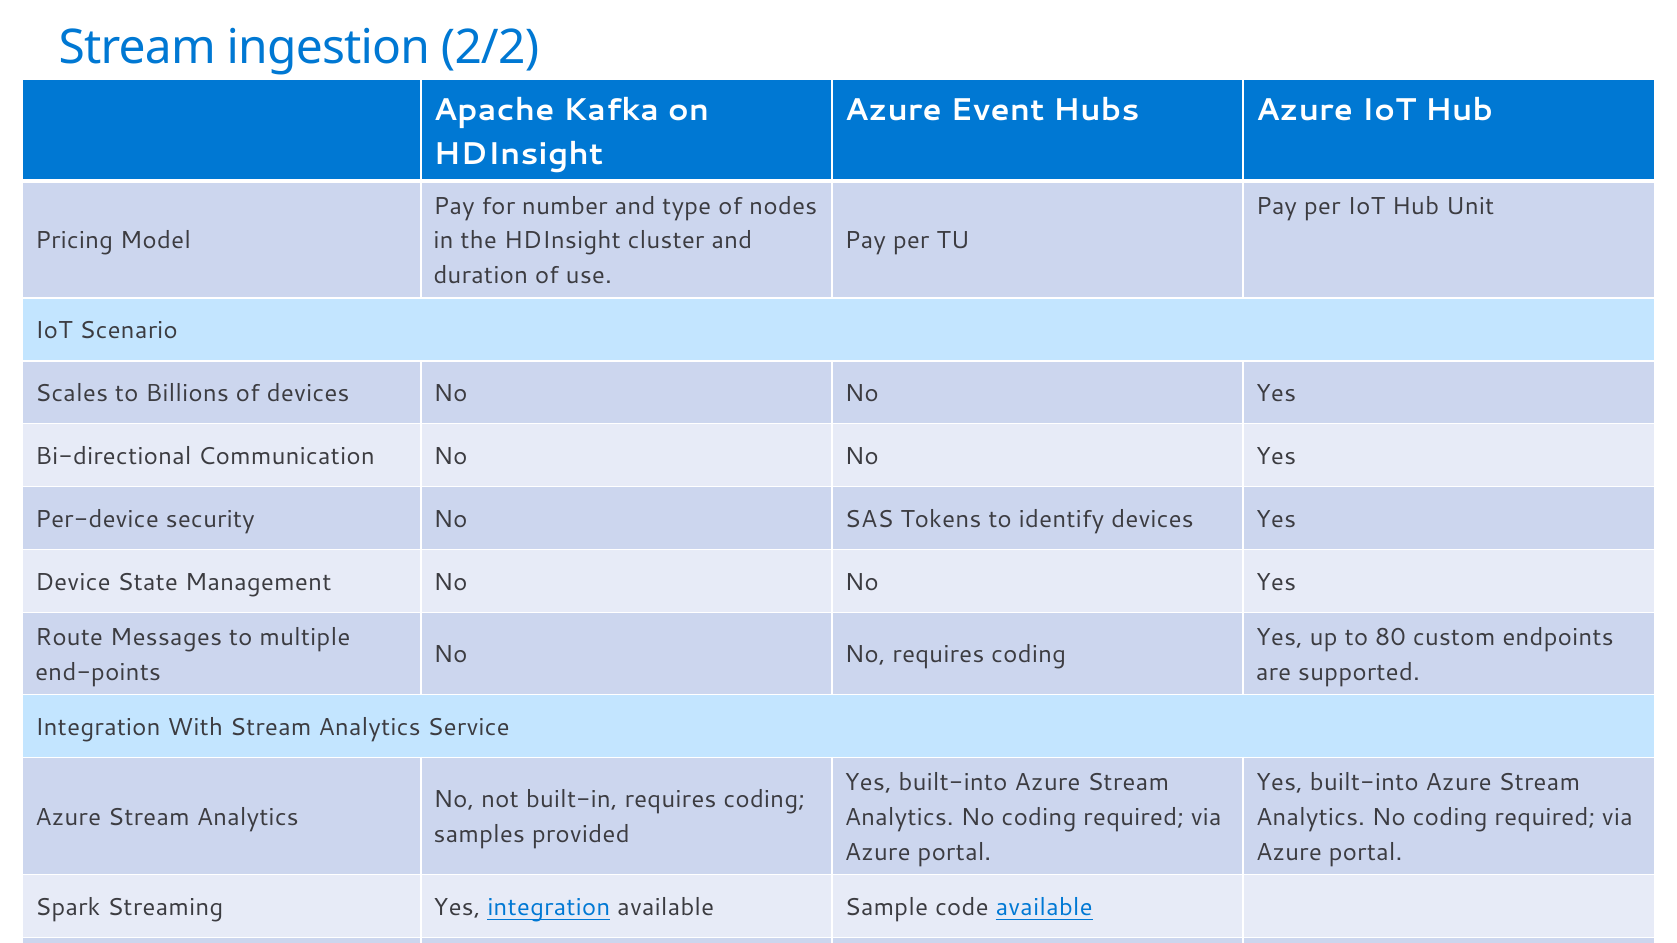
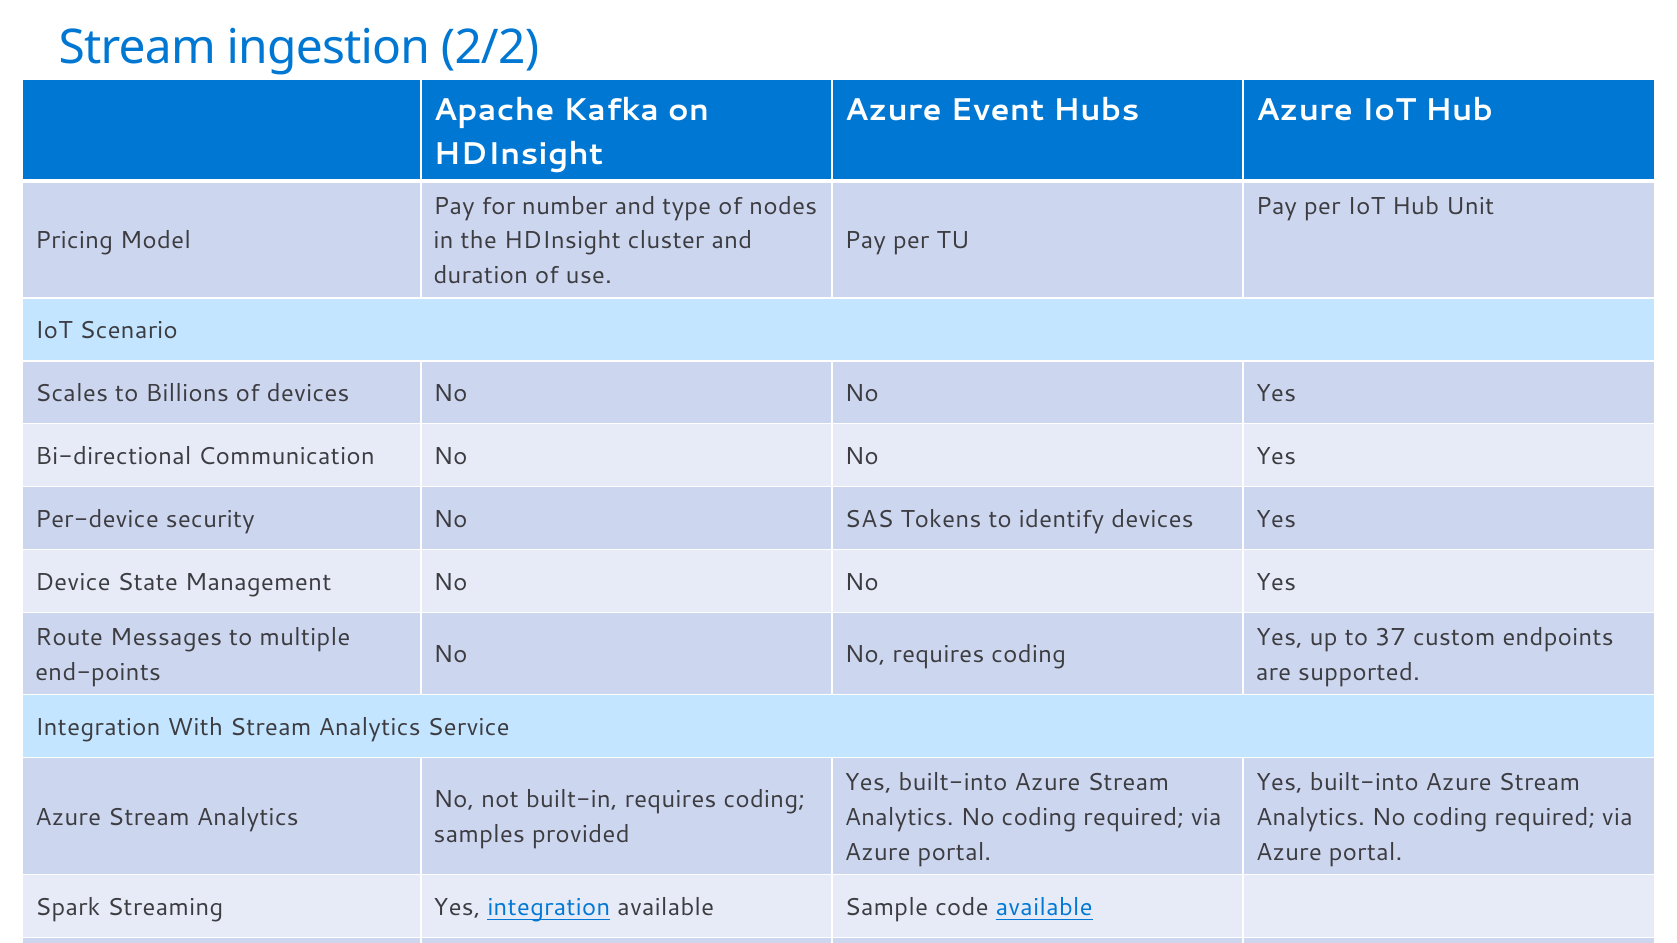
80: 80 -> 37 (1390, 638)
